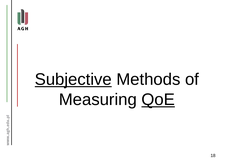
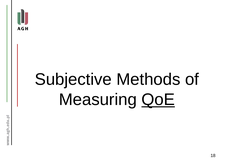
Subjective underline: present -> none (73, 79)
